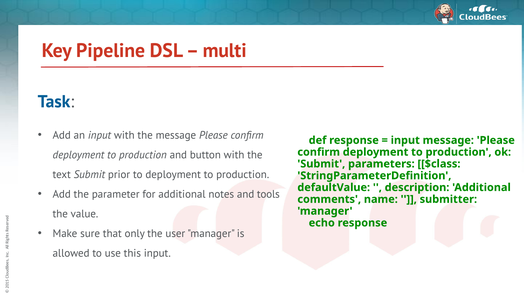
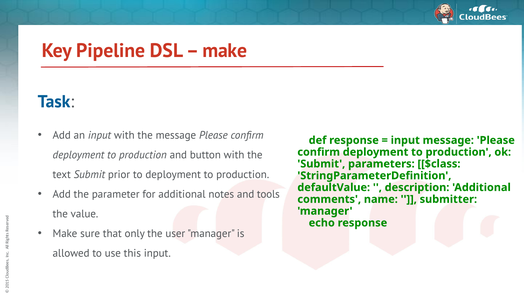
multi: multi -> make (225, 51)
